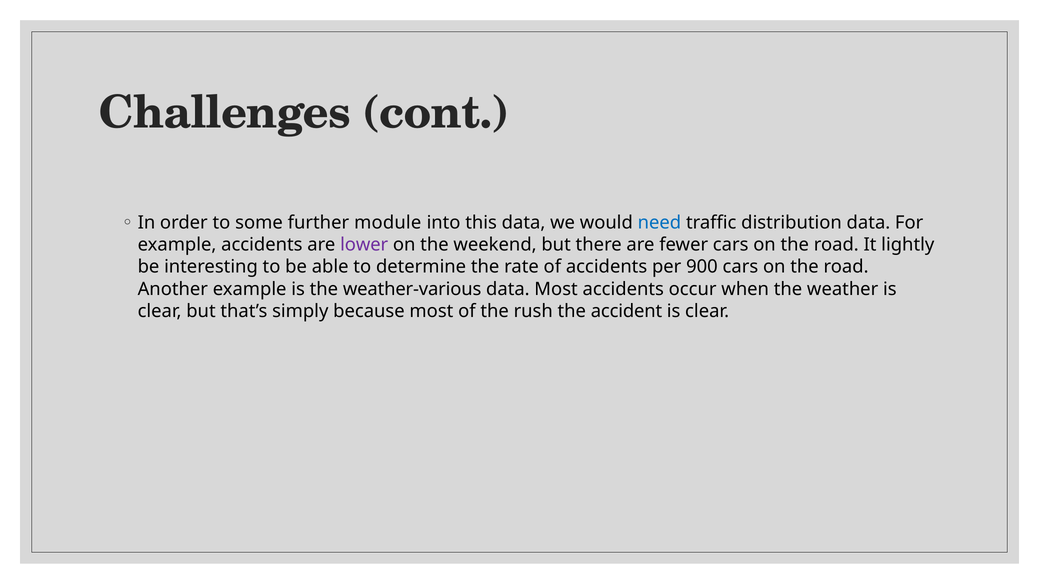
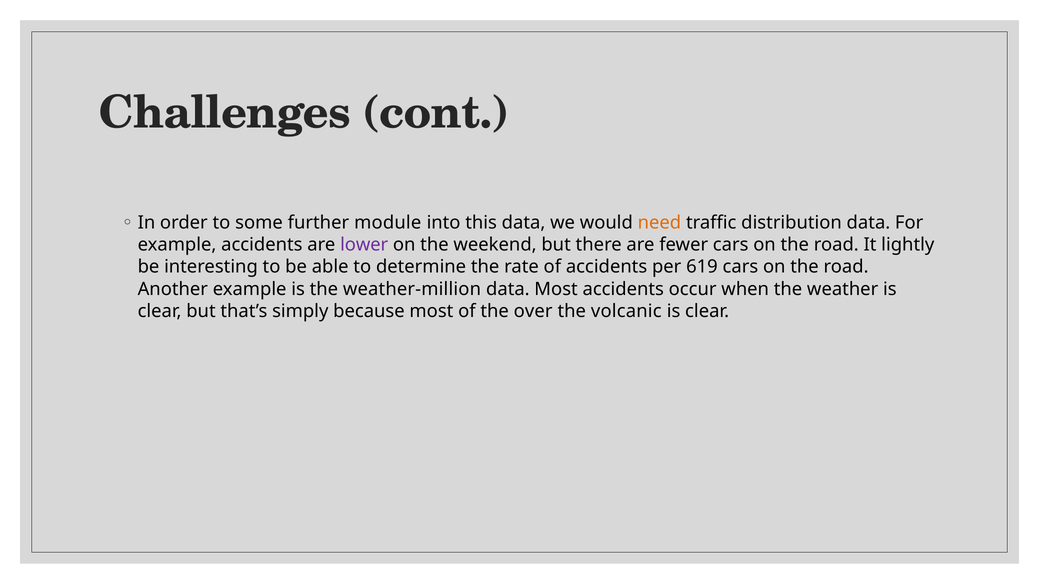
need colour: blue -> orange (659, 223)
900: 900 -> 619 (702, 267)
weather-various: weather-various -> weather-million (412, 289)
rush: rush -> over (533, 311)
accident: accident -> volcanic (626, 311)
